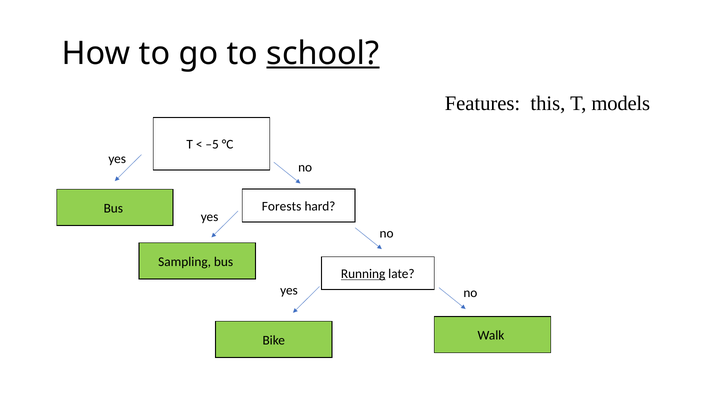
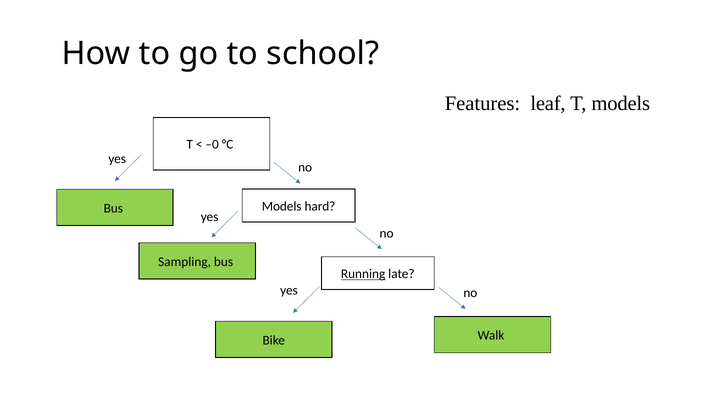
school underline: present -> none (323, 53)
this: this -> leaf (548, 103)
–5: –5 -> –0 (212, 145)
Bus Forests: Forests -> Models (282, 206)
